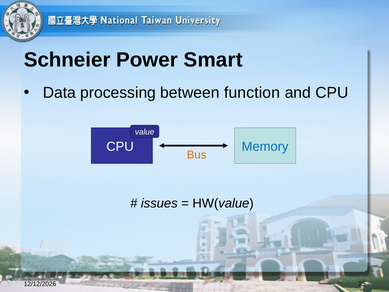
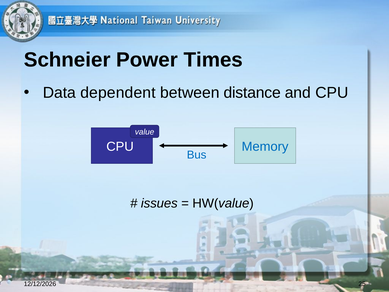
Smart: Smart -> Times (213, 60)
processing: processing -> dependent (118, 93)
function: function -> distance (252, 93)
Bus colour: orange -> blue (197, 155)
